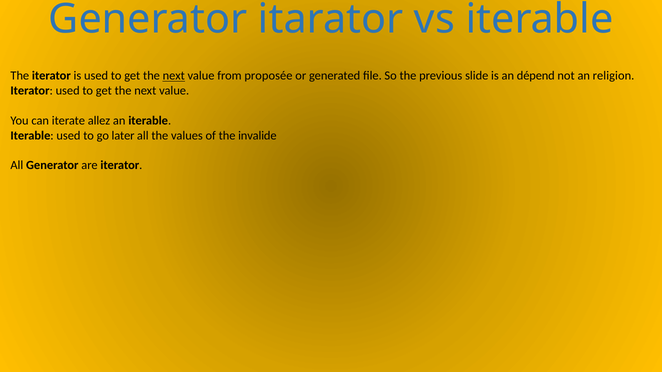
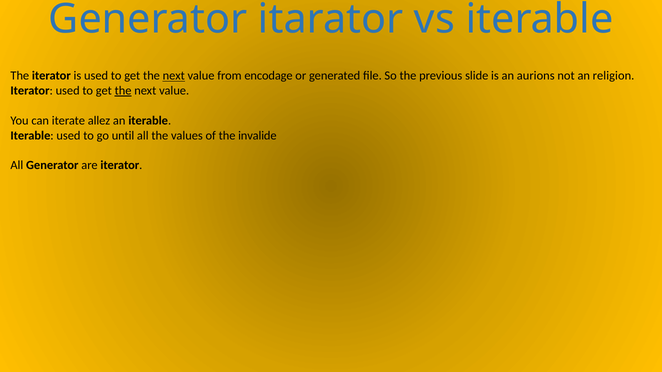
proposée: proposée -> encodage (269, 76)
dépend: dépend -> aurions (536, 76)
the underline: none -> present (123, 91)
later: later -> until (123, 136)
